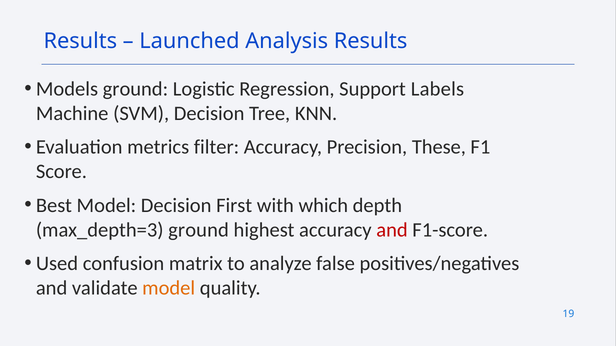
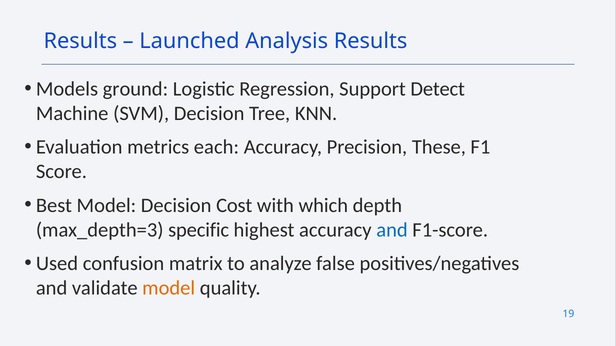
Labels: Labels -> Detect (438, 89)
filter: filter -> each (216, 147)
First: First -> Cost (234, 206)
max_depth=3 ground: ground -> specific (199, 230)
and colour: red -> blue (392, 230)
